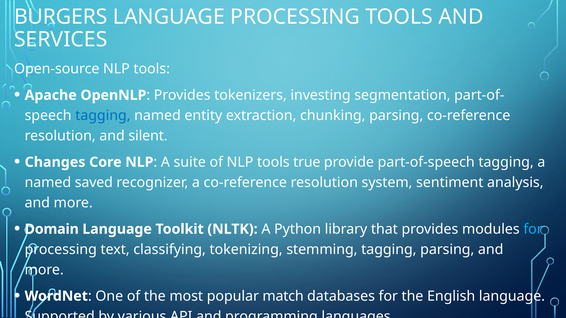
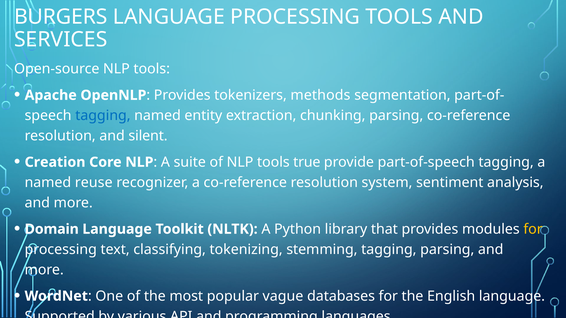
investing: investing -> methods (320, 95)
Changes: Changes -> Creation (55, 162)
saved: saved -> reuse (94, 183)
for colour: light blue -> yellow (533, 229)
match: match -> vague (283, 296)
